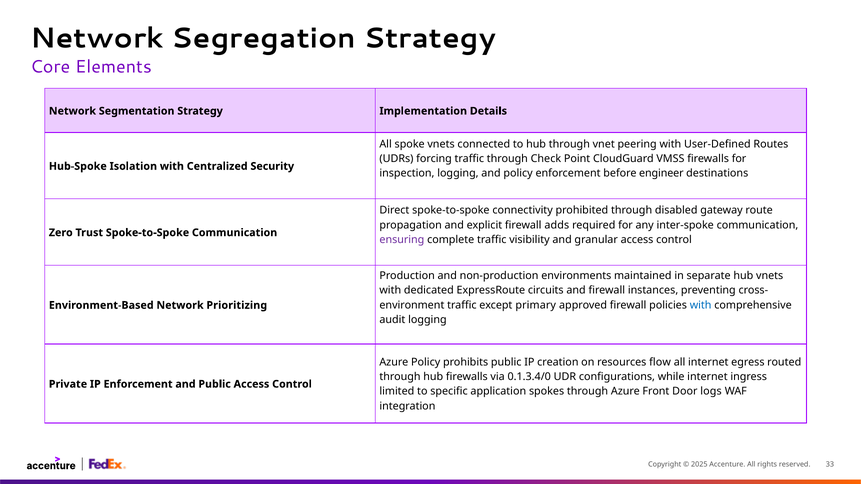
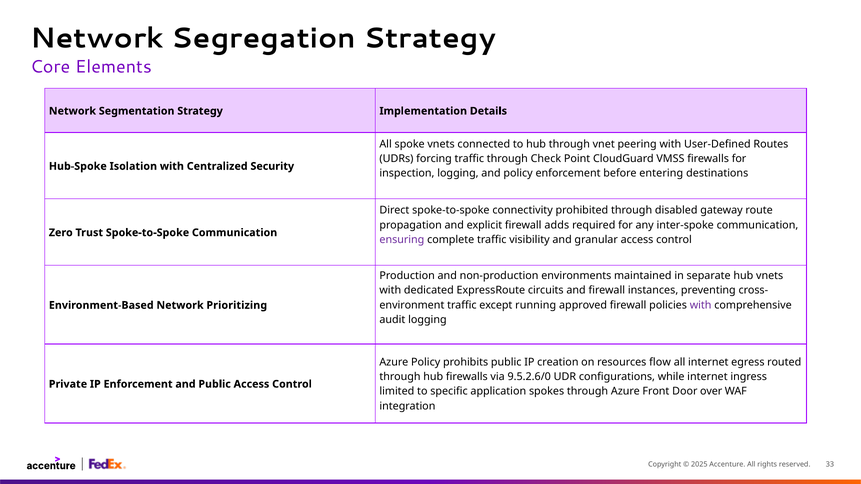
engineer: engineer -> entering (661, 173)
primary: primary -> running (536, 305)
with colour: blue -> purple (701, 305)
0.1.3.4/0: 0.1.3.4/0 -> 9.5.2.6/0 (529, 377)
logs: logs -> over (711, 392)
